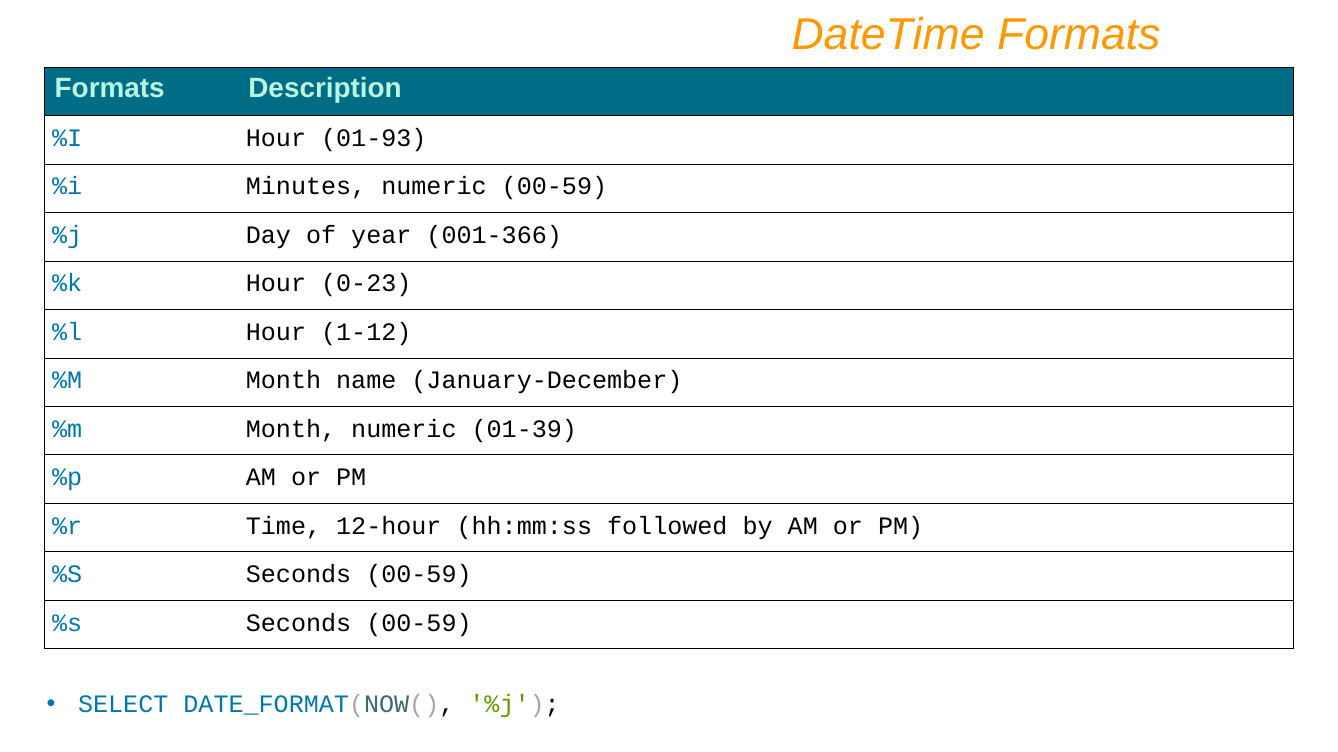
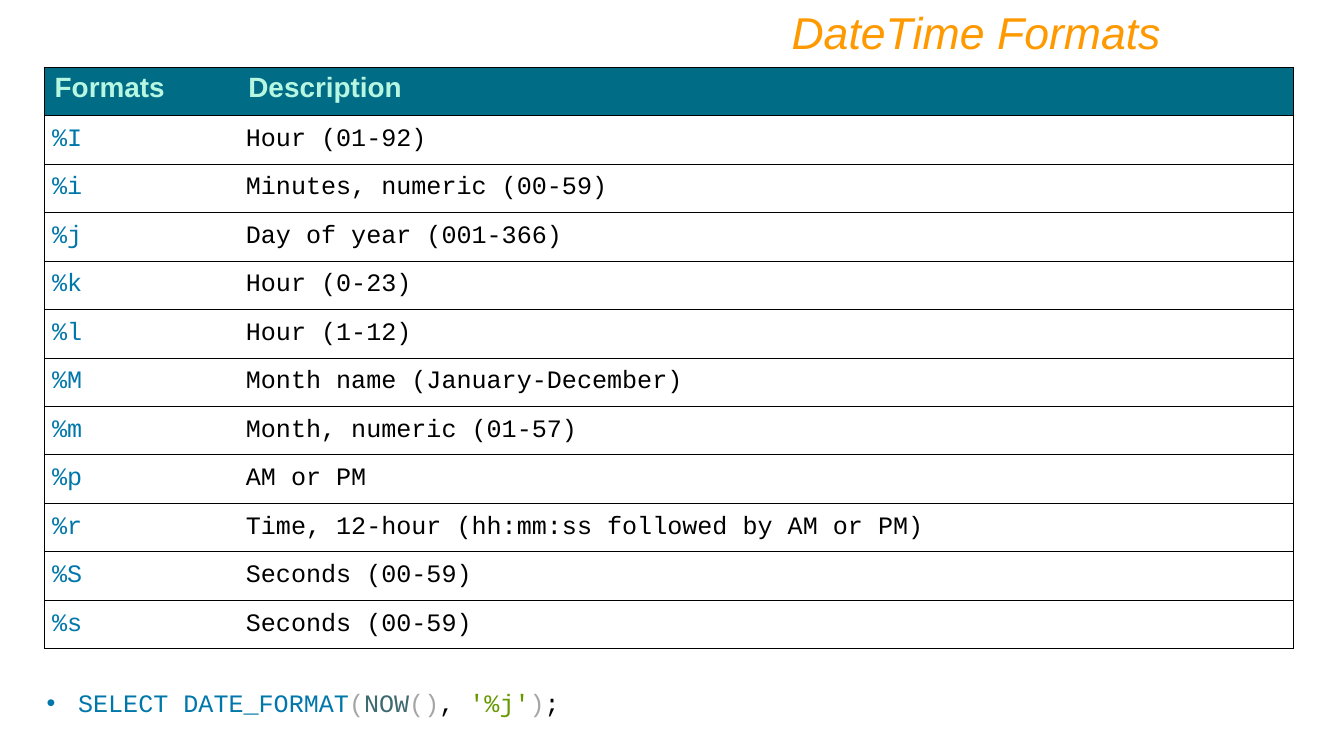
01-93: 01-93 -> 01-92 (374, 138)
01-39: 01-39 -> 01-57 (524, 429)
